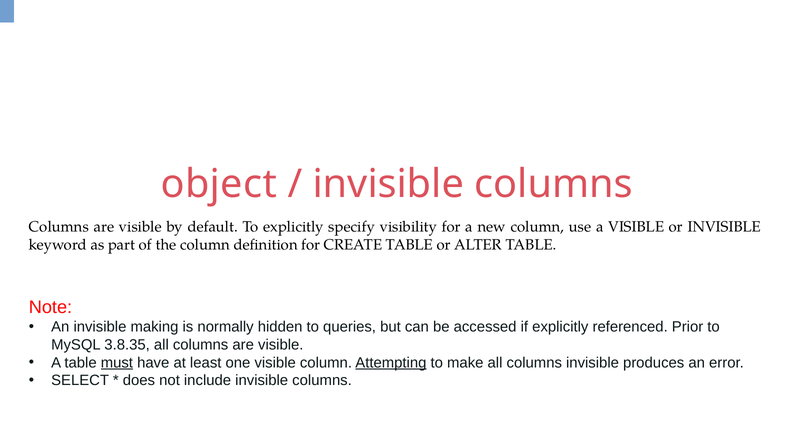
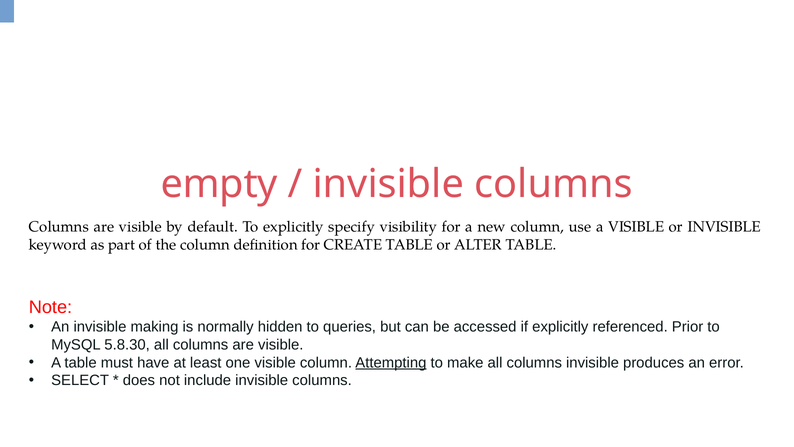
object: object -> empty (219, 184)
3.8.35: 3.8.35 -> 5.8.30 (127, 345)
must underline: present -> none (117, 362)
